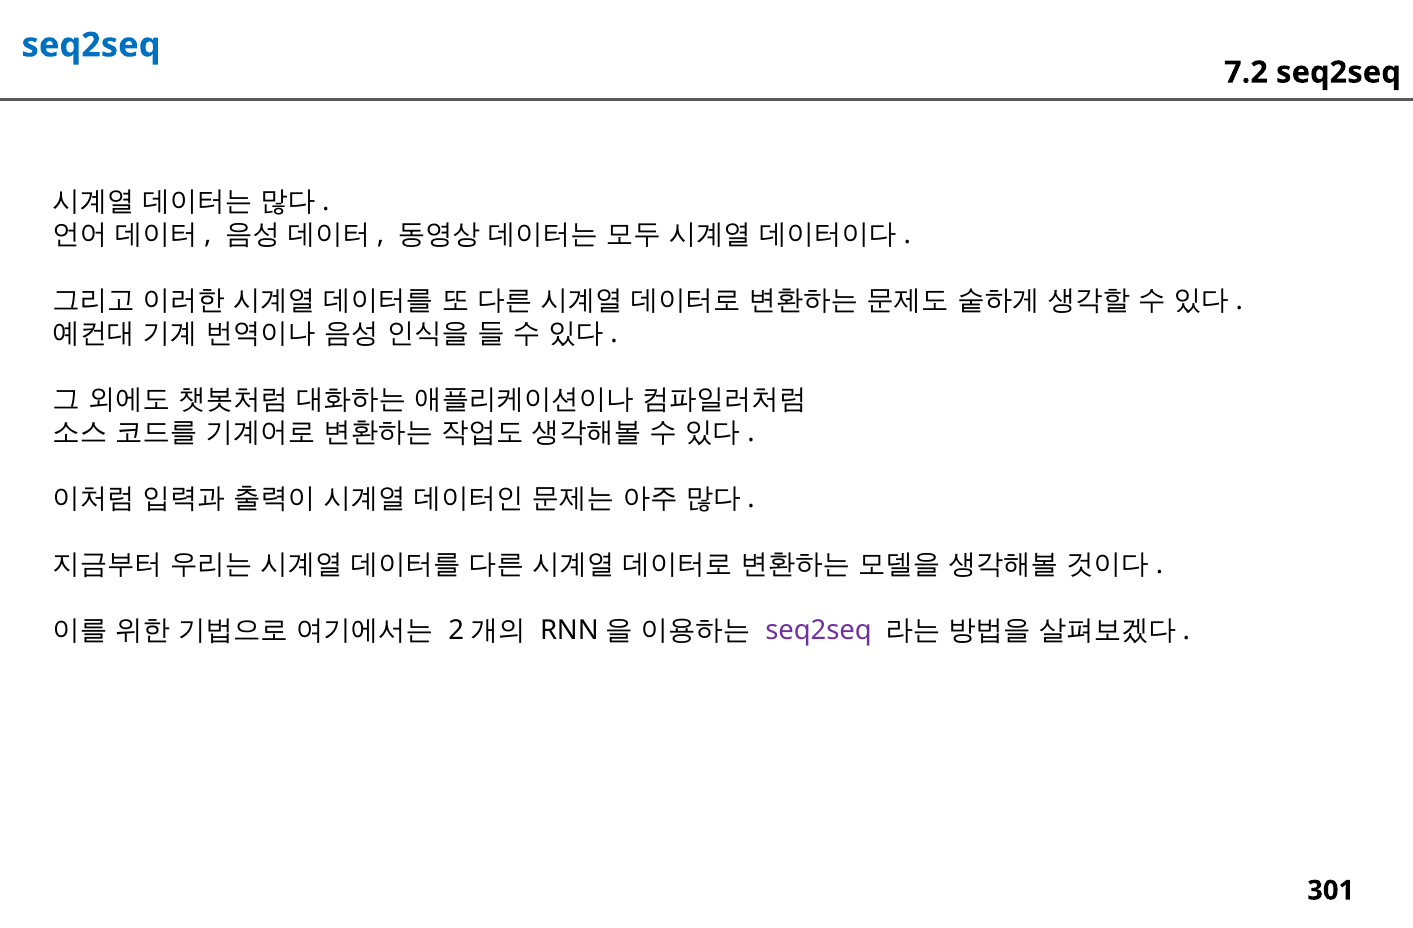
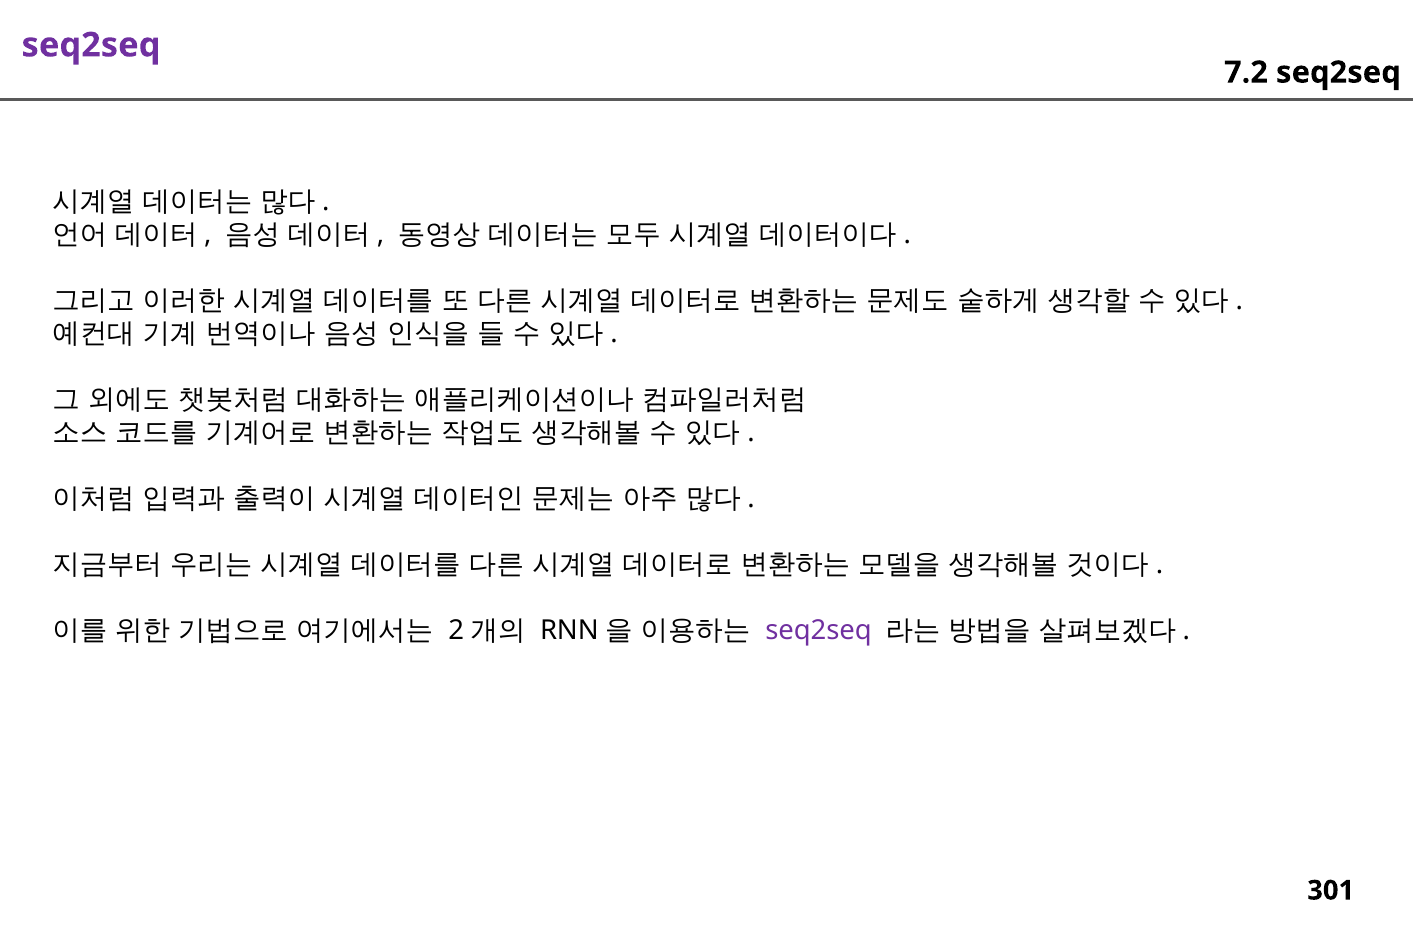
seq2seq colour: blue -> purple (91, 45)
